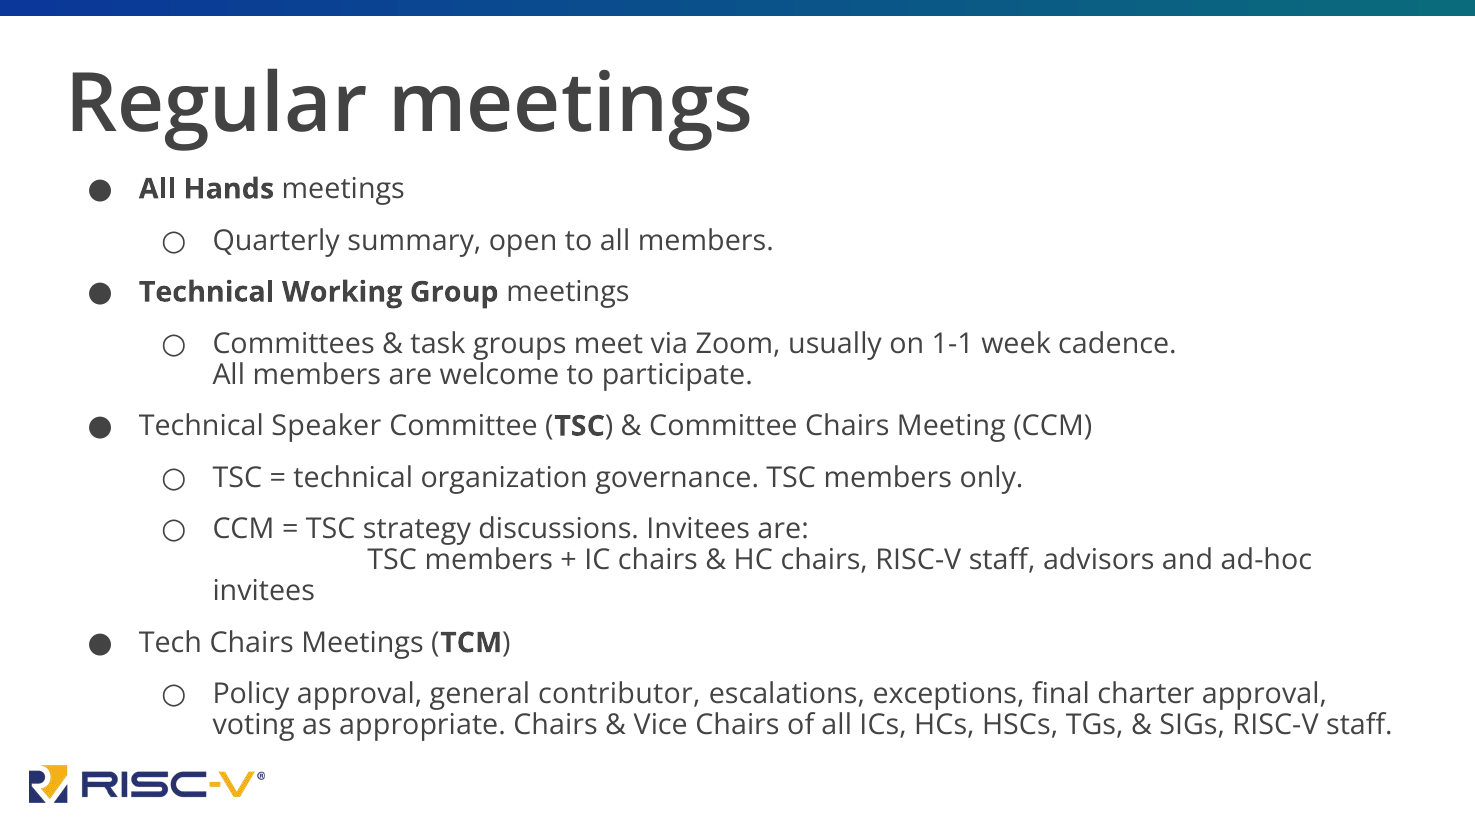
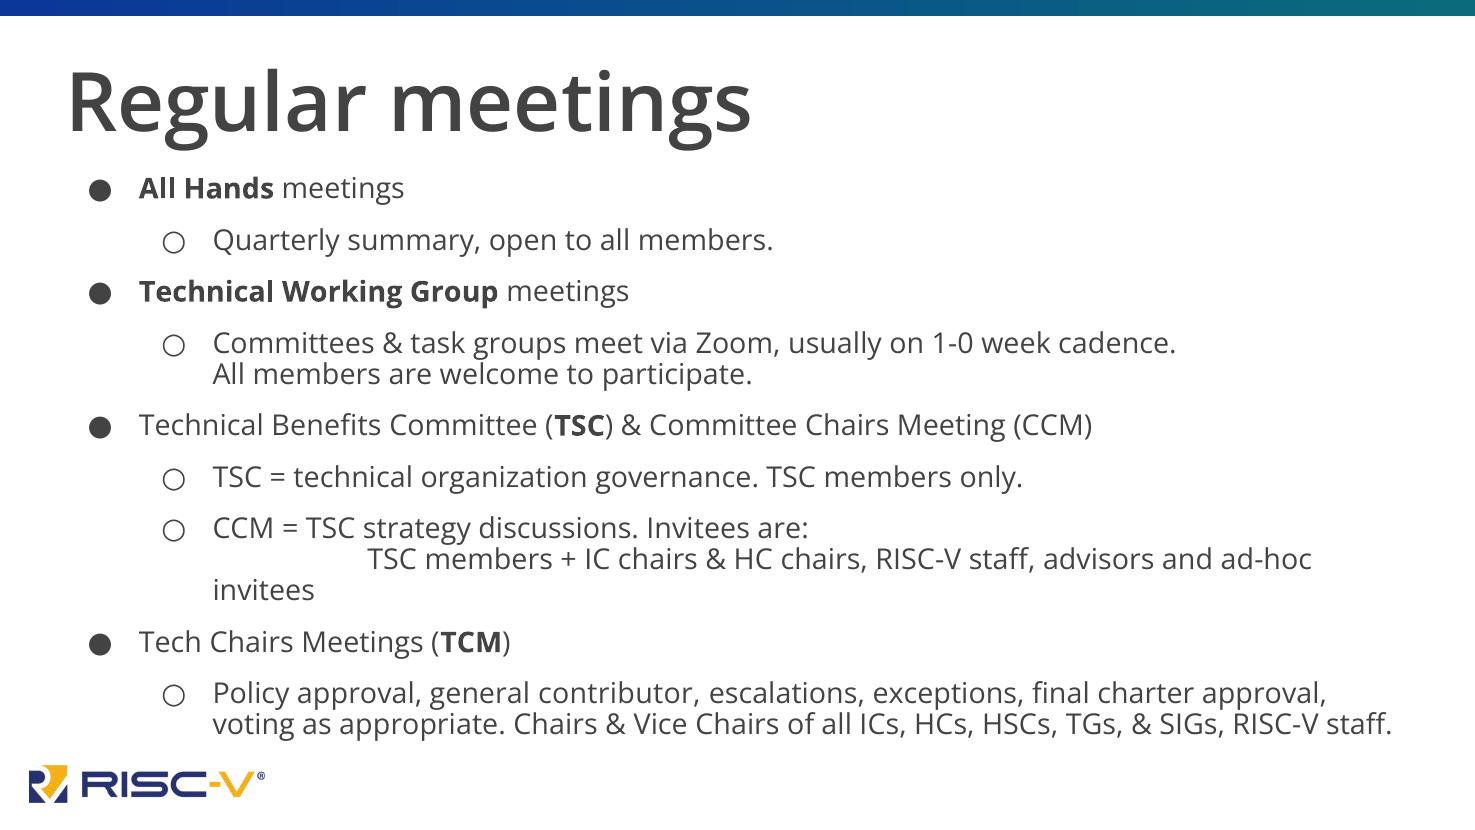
1-1: 1-1 -> 1-0 (953, 343)
Speaker: Speaker -> Benefits (326, 426)
